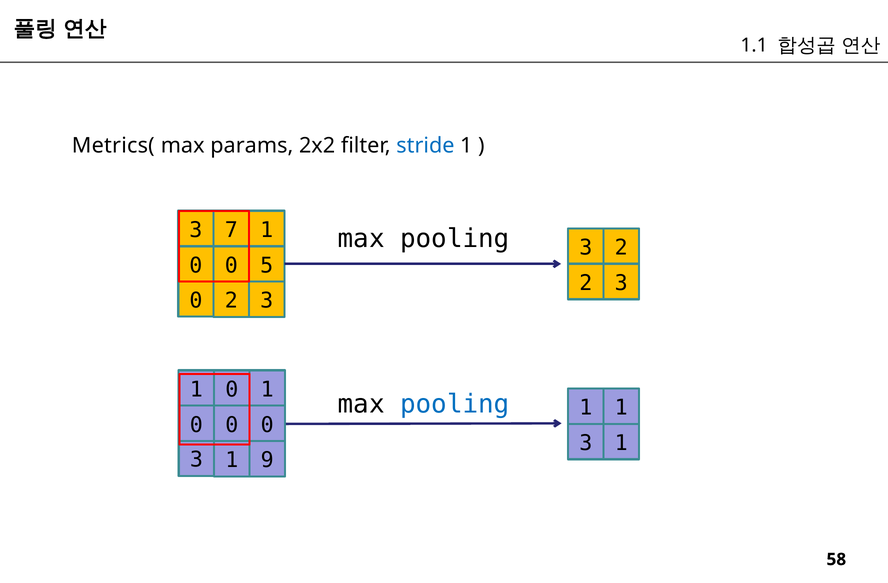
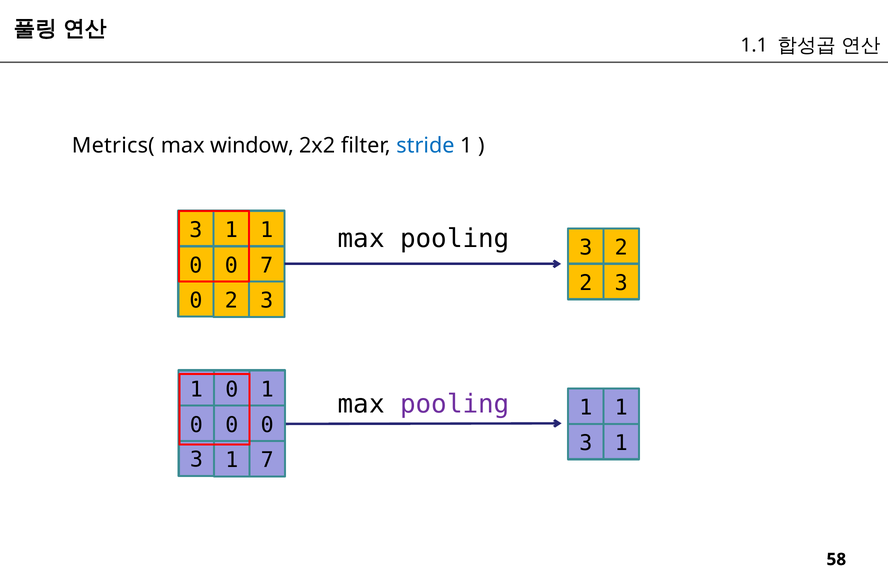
params: params -> window (252, 146)
7: 7 -> 1 (231, 230)
0 5: 5 -> 7 (267, 266)
pooling colour: blue -> purple (455, 404)
1 9: 9 -> 7 (267, 460)
